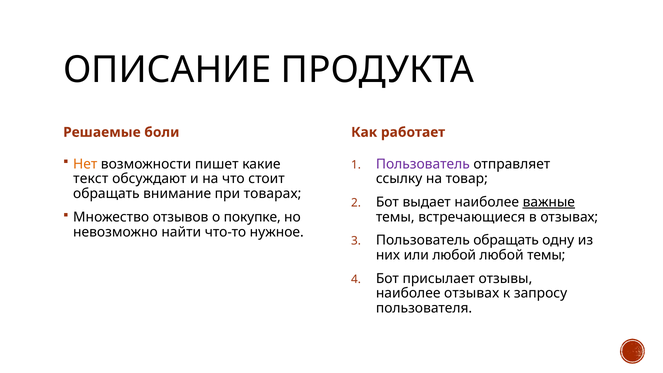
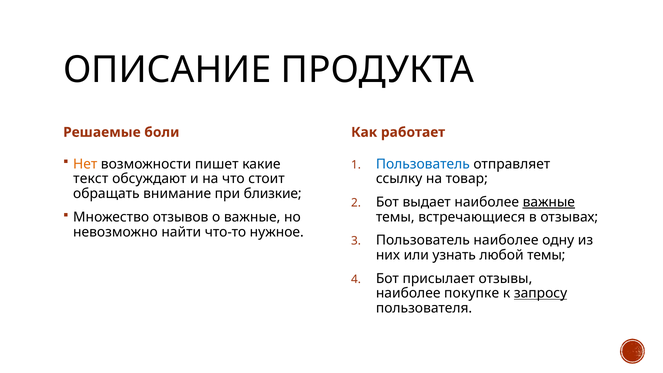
Пользователь colour: purple -> blue (423, 164)
товарах: товарах -> близкие (273, 194)
о покупке: покупке -> важные (252, 217)
Пользователь обращать: обращать -> наиболее (506, 240)
или любой: любой -> узнать (454, 255)
наиболее отзывах: отзывах -> покупке (472, 293)
запросу underline: none -> present (541, 293)
